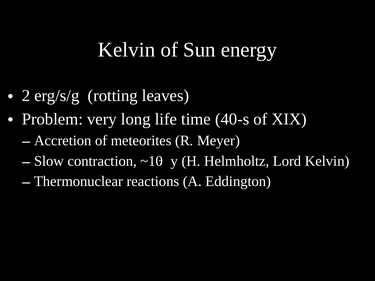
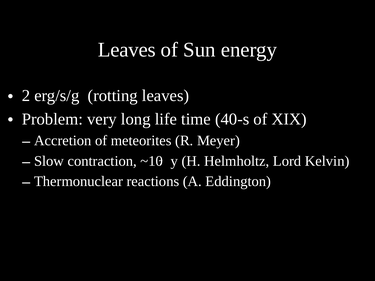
Kelvin: Kelvin -> Leaves (127, 50)
